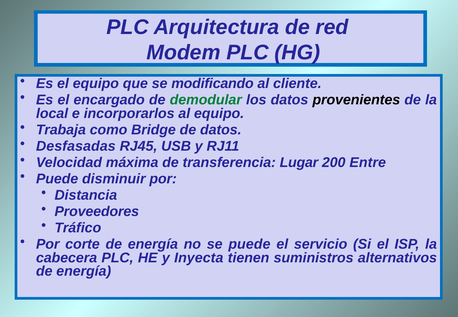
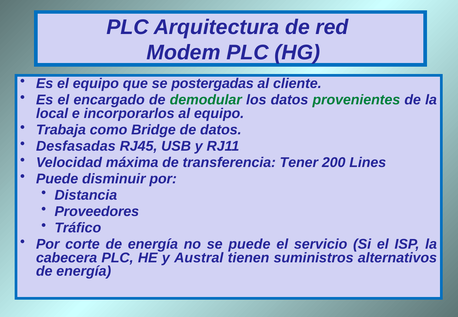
modificando: modificando -> postergadas (213, 84)
provenientes colour: black -> green (356, 100)
Lugar: Lugar -> Tener (299, 162)
Entre: Entre -> Lines (368, 162)
Inyecta: Inyecta -> Austral (199, 258)
